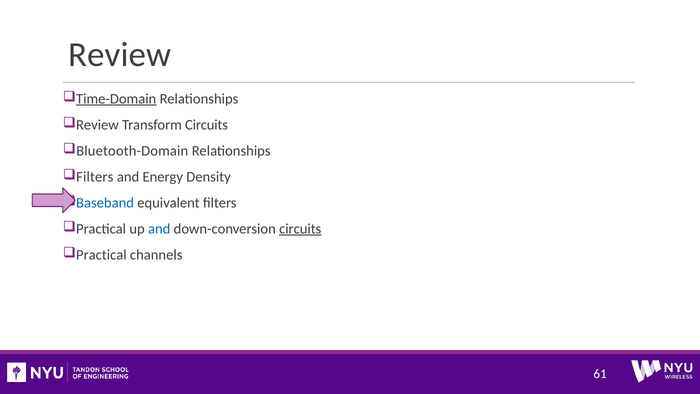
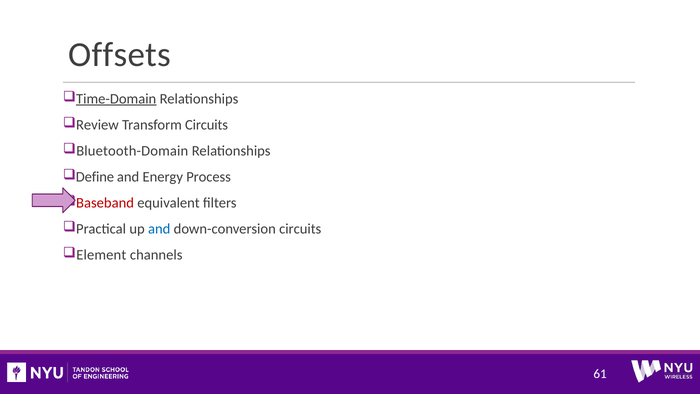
Review: Review -> Offsets (120, 55)
Filters: Filters -> Define (95, 177)
Density: Density -> Process (209, 177)
Baseband colour: blue -> red (105, 203)
circuits underline: present -> none (300, 229)
Practical: Practical -> Element (101, 255)
